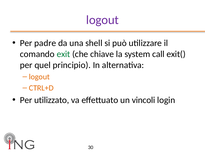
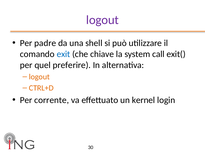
exit colour: green -> blue (63, 54)
principio: principio -> preferire (72, 65)
utilizzato: utilizzato -> corrente (52, 100)
vincoli: vincoli -> kernel (143, 100)
